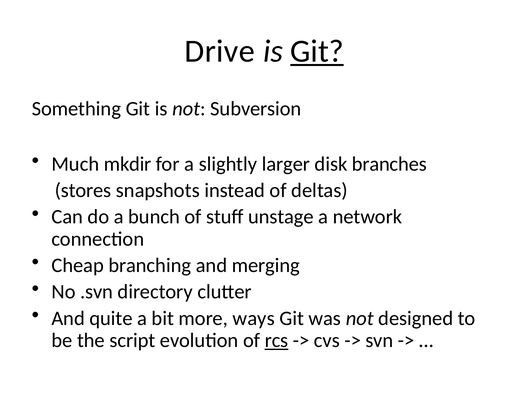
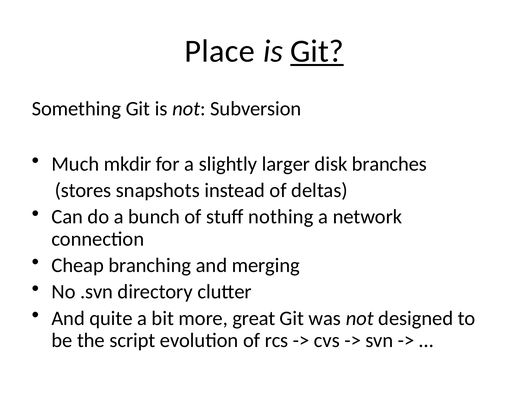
Drive: Drive -> Place (220, 51)
unstage: unstage -> nothing (281, 217)
ways: ways -> great (254, 318)
rcs underline: present -> none (277, 340)
